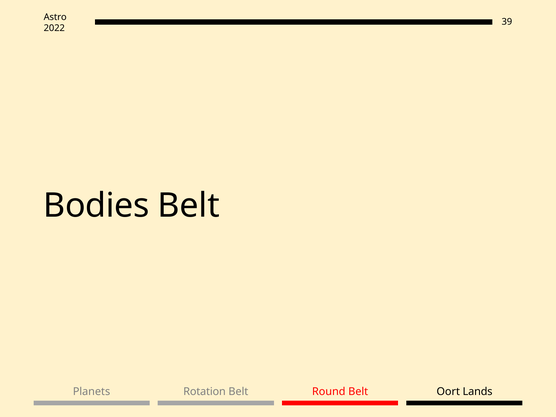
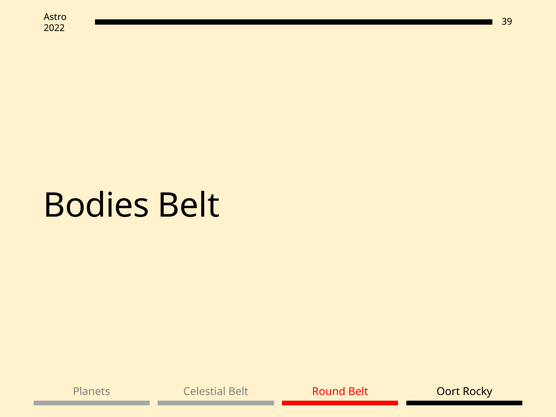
Rotation: Rotation -> Celestial (204, 392)
Lands: Lands -> Rocky (478, 392)
